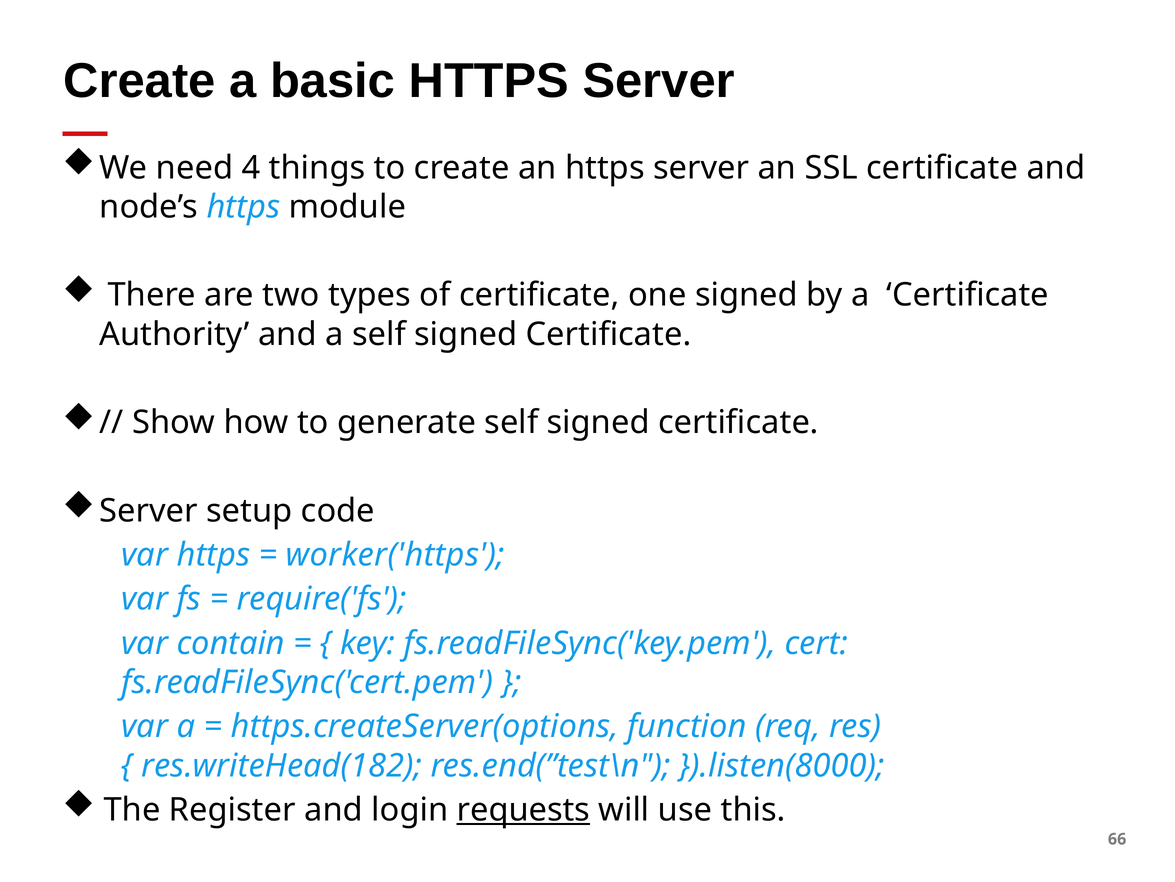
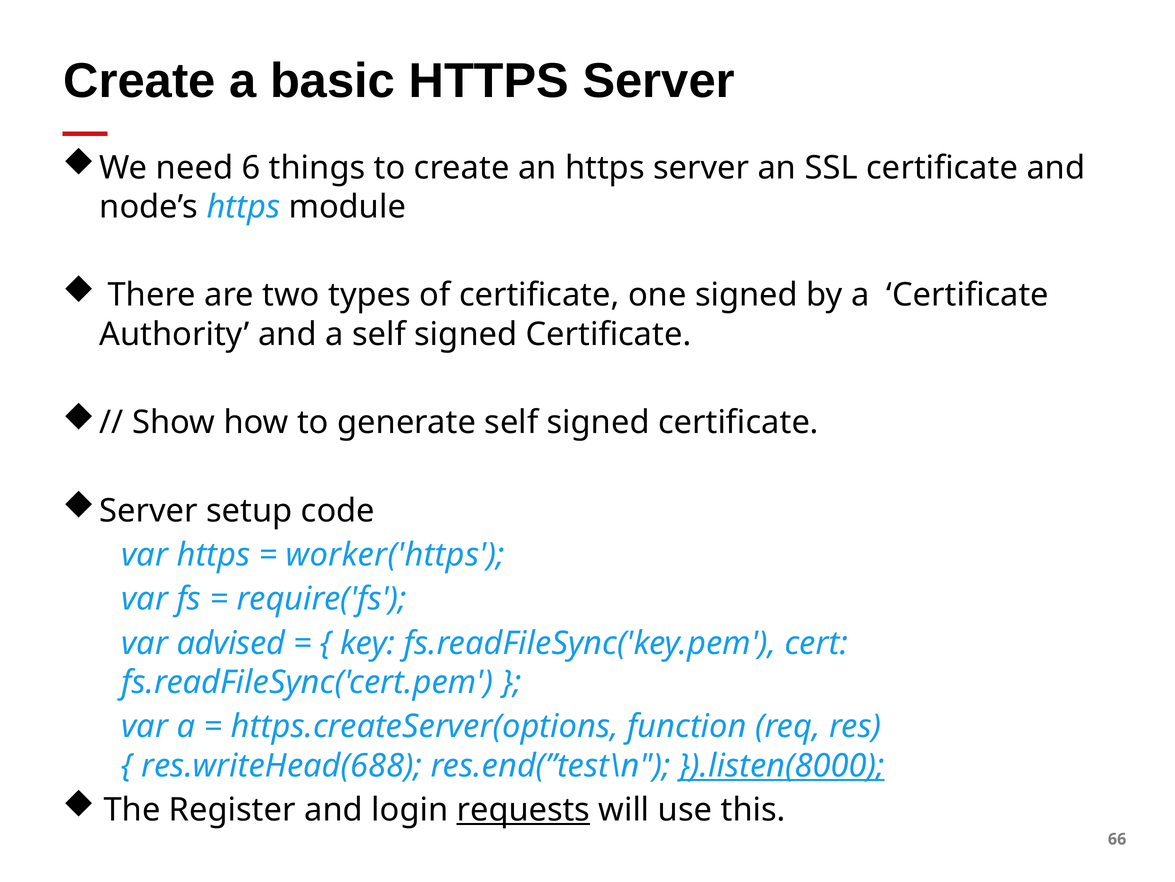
4: 4 -> 6 (251, 168)
contain: contain -> advised (231, 643)
res.writeHead(182: res.writeHead(182 -> res.writeHead(688 (282, 765)
}).listen(8000 underline: none -> present (782, 765)
